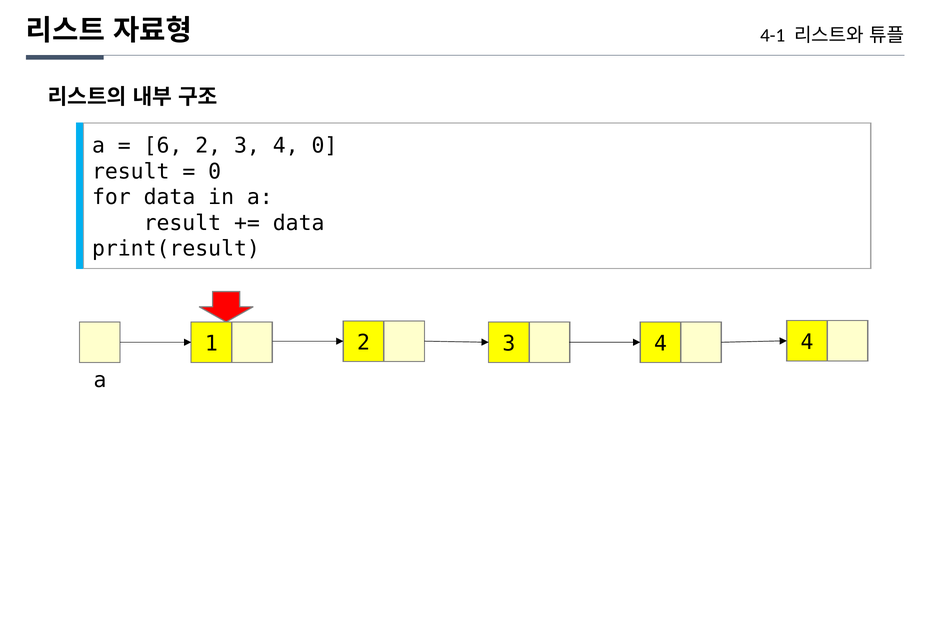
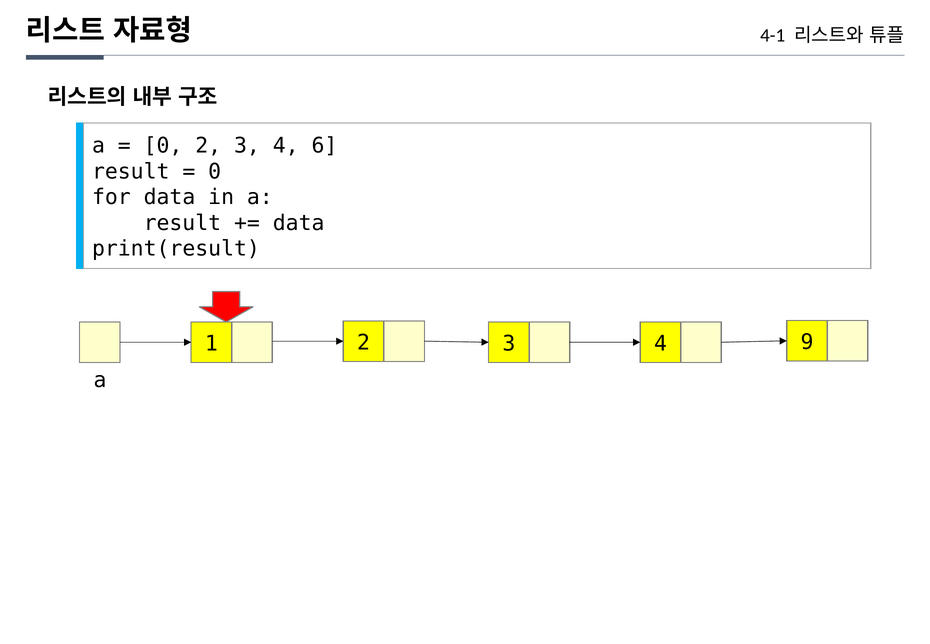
6: 6 -> 0 (163, 146)
4 0: 0 -> 6 (324, 146)
4 4: 4 -> 9 (807, 342)
